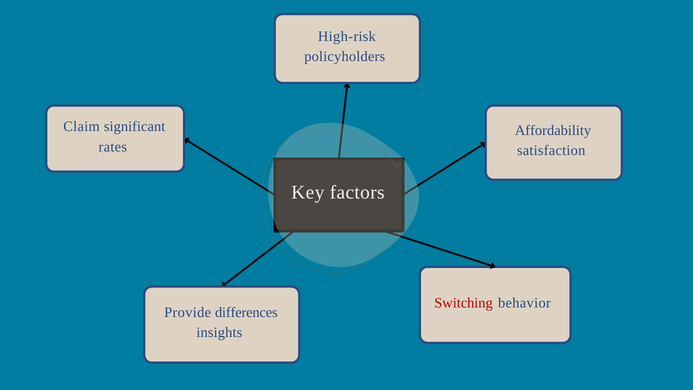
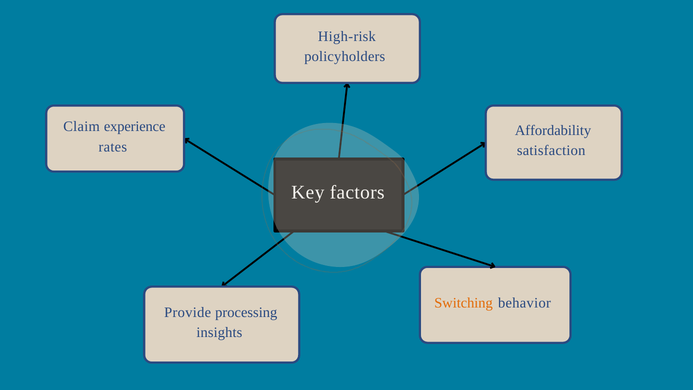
significant: significant -> experience (135, 127)
Switching colour: red -> orange (464, 303)
differences: differences -> processing (246, 312)
